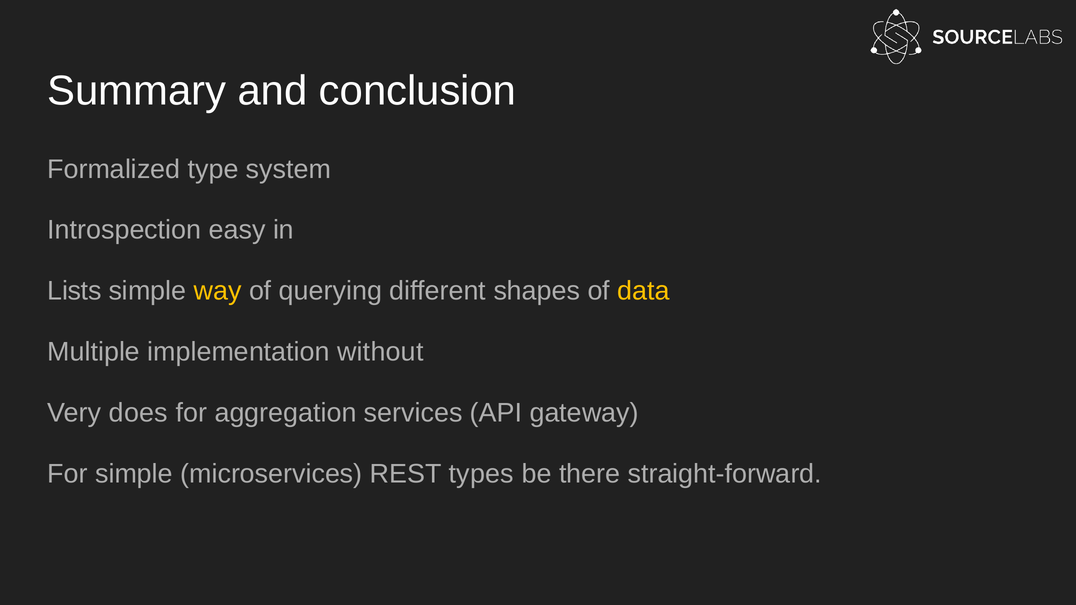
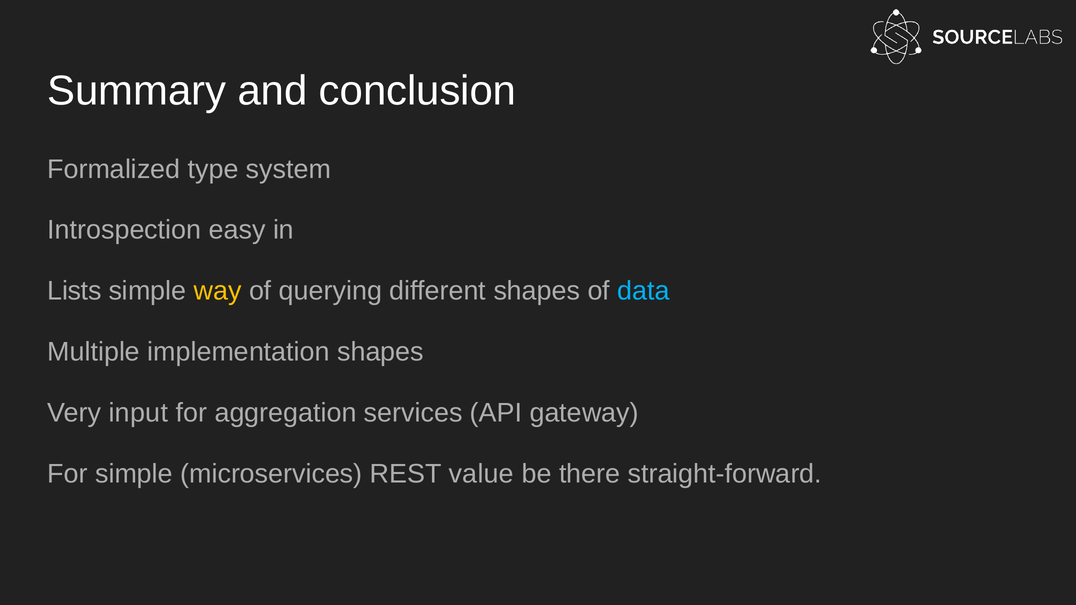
data colour: yellow -> light blue (644, 291)
implementation without: without -> shapes (380, 352)
does: does -> input (138, 413)
types: types -> value (481, 474)
